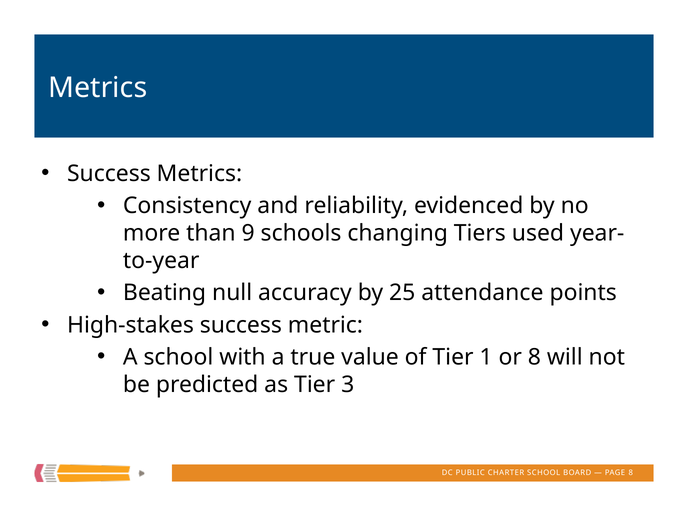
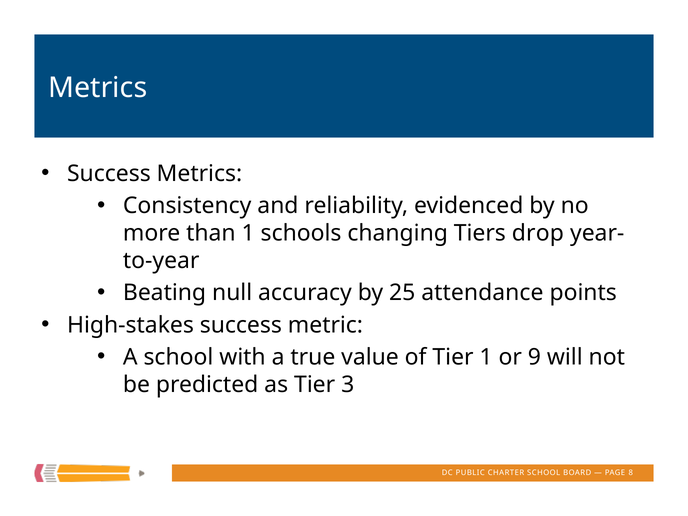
than 9: 9 -> 1 (248, 233)
used: used -> drop (538, 233)
or 8: 8 -> 9 (534, 357)
